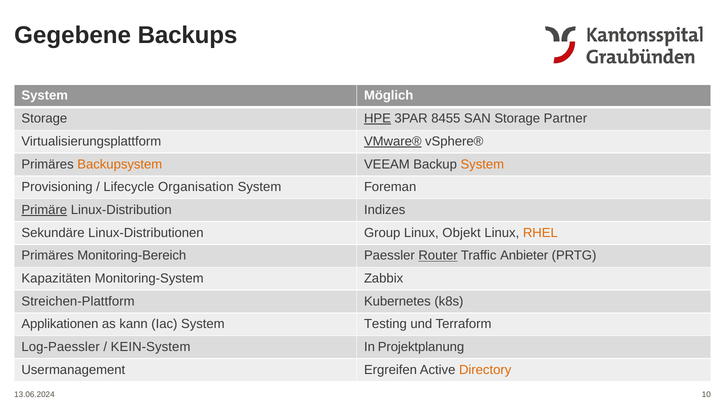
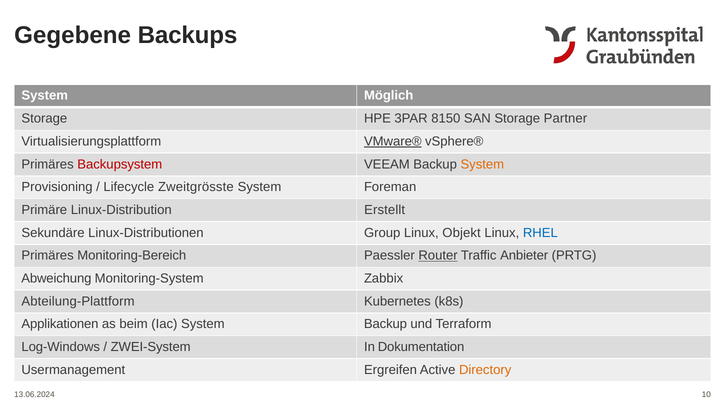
HPE underline: present -> none (377, 118)
8455: 8455 -> 8150 (446, 118)
Backupsystem colour: orange -> red (120, 164)
Organisation: Organisation -> Zweitgrösste (196, 187)
Primäre underline: present -> none (44, 210)
Indizes: Indizes -> Erstellt (385, 210)
RHEL colour: orange -> blue (540, 233)
Kapazitäten: Kapazitäten -> Abweichung (56, 278)
Streichen-Plattform: Streichen-Plattform -> Abteilung-Plattform (78, 301)
kann: kann -> beim (134, 324)
System Testing: Testing -> Backup (385, 324)
Log-Paessler: Log-Paessler -> Log-Windows (61, 347)
KEIN-System: KEIN-System -> ZWEI-System (151, 347)
Projektplanung: Projektplanung -> Dokumentation (421, 347)
